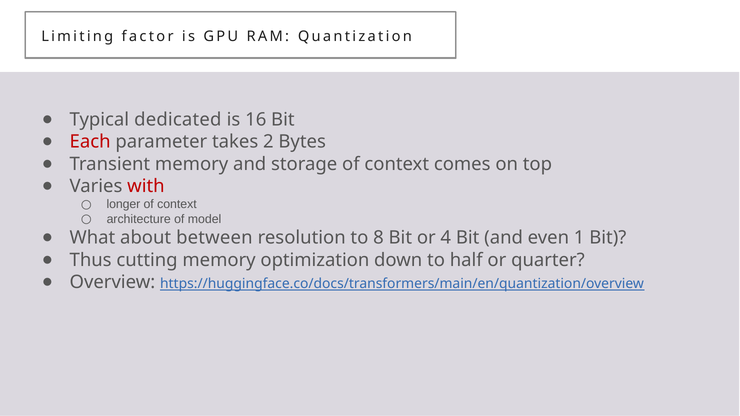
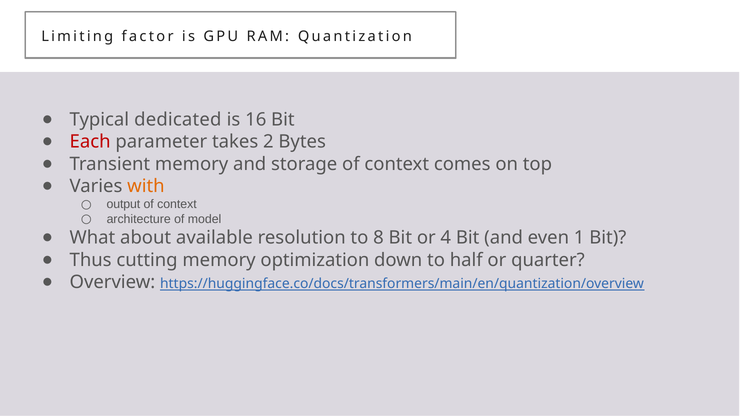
with colour: red -> orange (146, 186)
longer: longer -> output (123, 204)
between: between -> available (214, 238)
